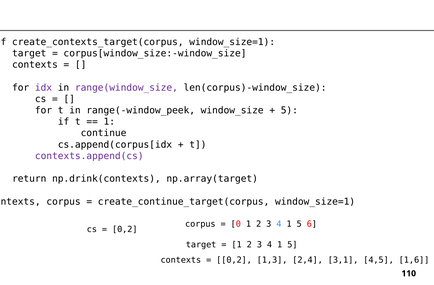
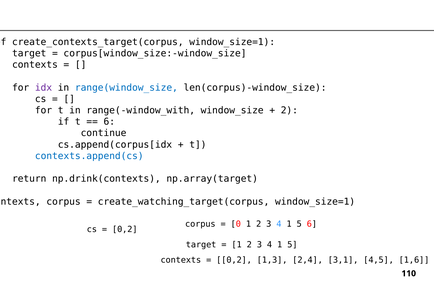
range(window_size colour: purple -> blue (126, 88)
range(-window_peek: range(-window_peek -> range(-window_with (141, 110)
5: 5 -> 2 (289, 110)
1: 1 -> 6 (109, 122)
contexts.append(cs colour: purple -> blue (89, 156)
create_continue_target(corpus: create_continue_target(corpus -> create_watching_target(corpus (184, 202)
